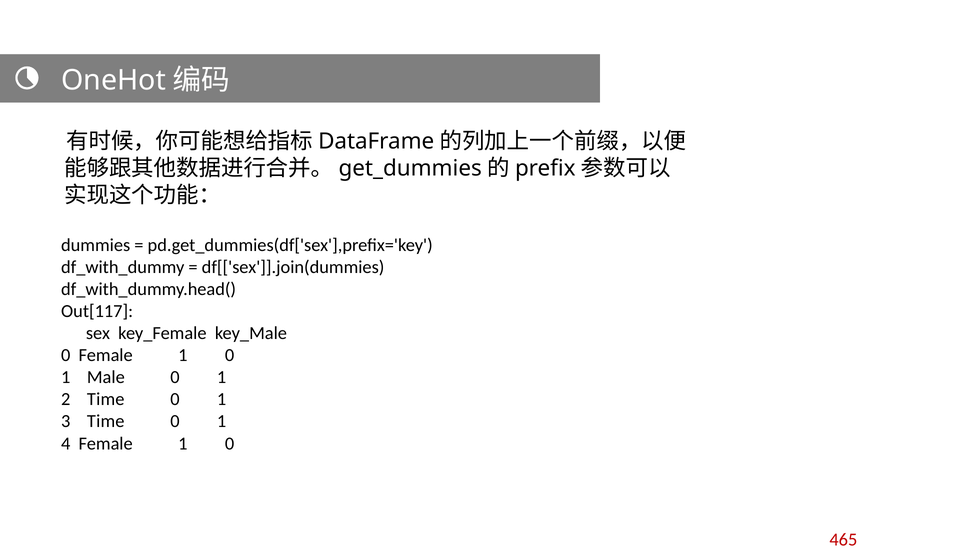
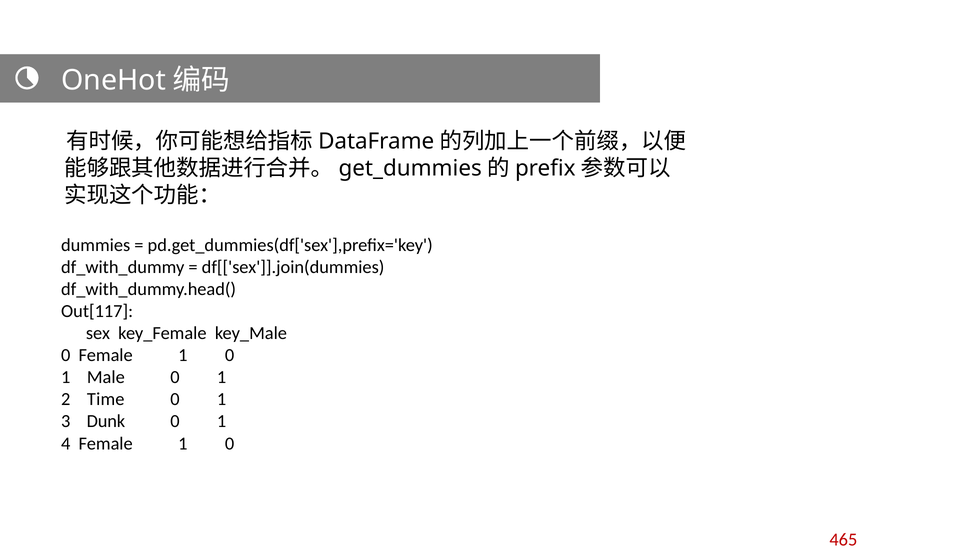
3 Time: Time -> Dunk (106, 422)
